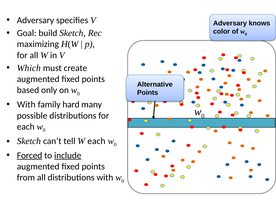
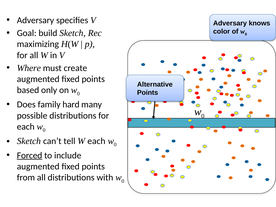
Which: Which -> Where (29, 68)
With: With -> Does (26, 105)
include underline: present -> none (68, 155)
